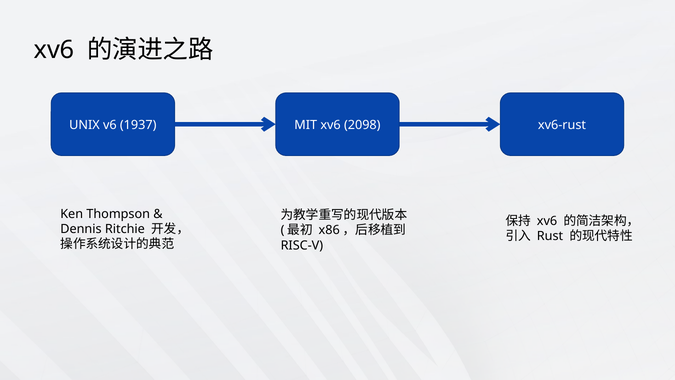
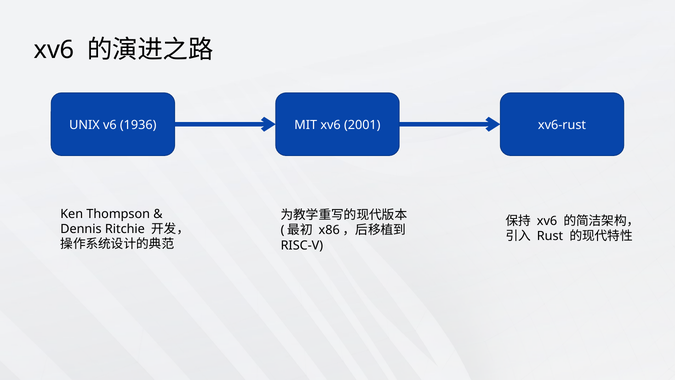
1937: 1937 -> 1936 (138, 125)
2098: 2098 -> 2001 (362, 125)
